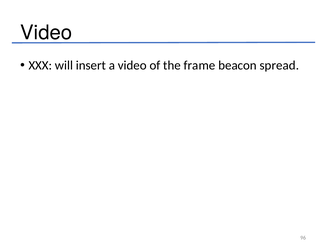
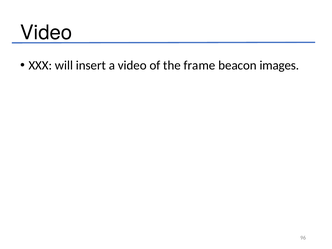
spread: spread -> images (279, 65)
